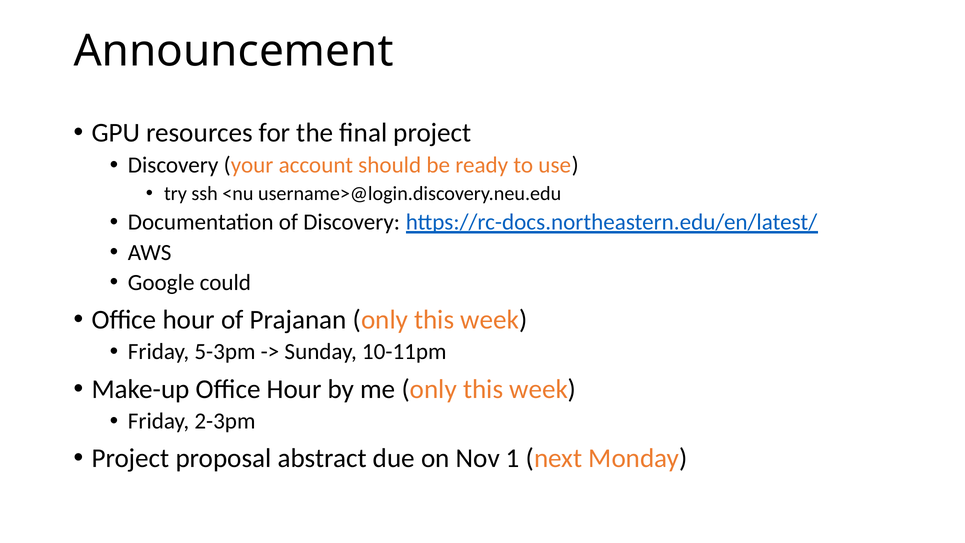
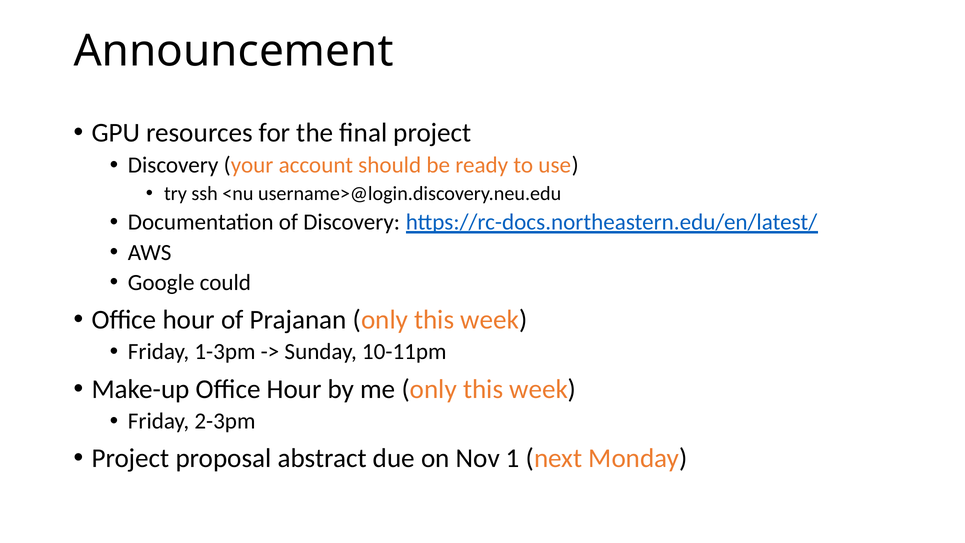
5-3pm: 5-3pm -> 1-3pm (225, 352)
